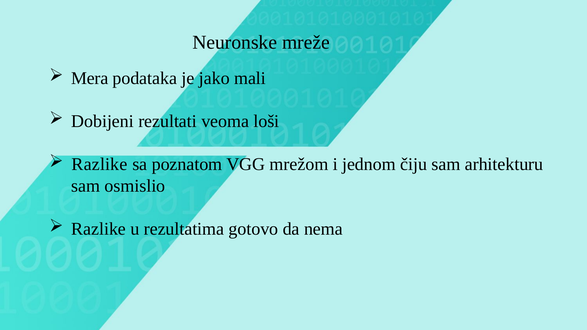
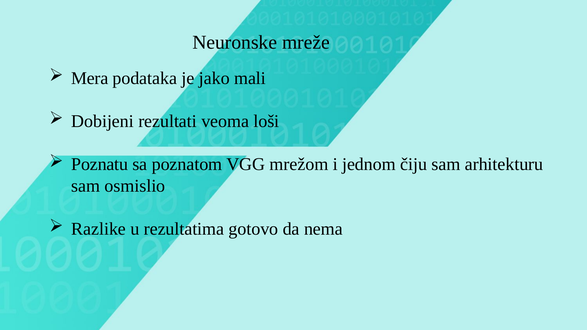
Razlike: Razlike -> Poznatu (100, 164)
